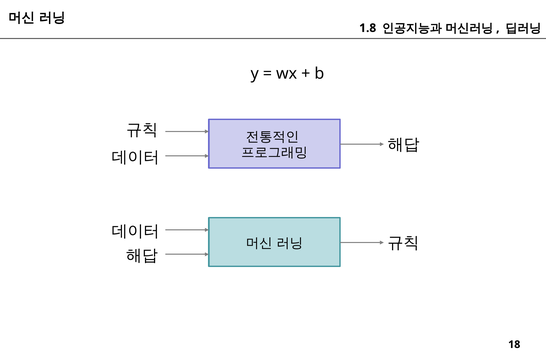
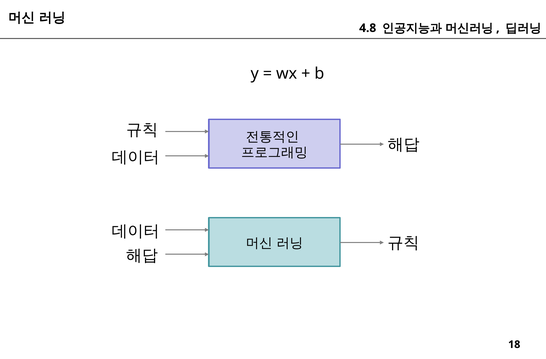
1.8: 1.8 -> 4.8 (368, 28)
